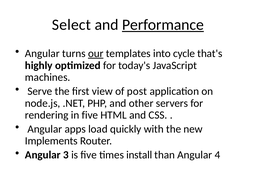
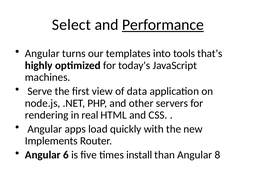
our underline: present -> none (96, 53)
cycle: cycle -> tools (184, 53)
post: post -> data (137, 91)
in five: five -> real (90, 115)
3: 3 -> 6 (66, 155)
4: 4 -> 8 (217, 155)
